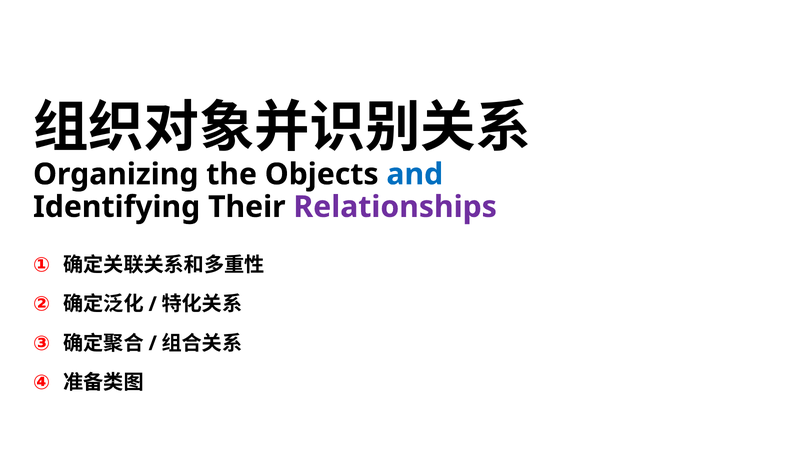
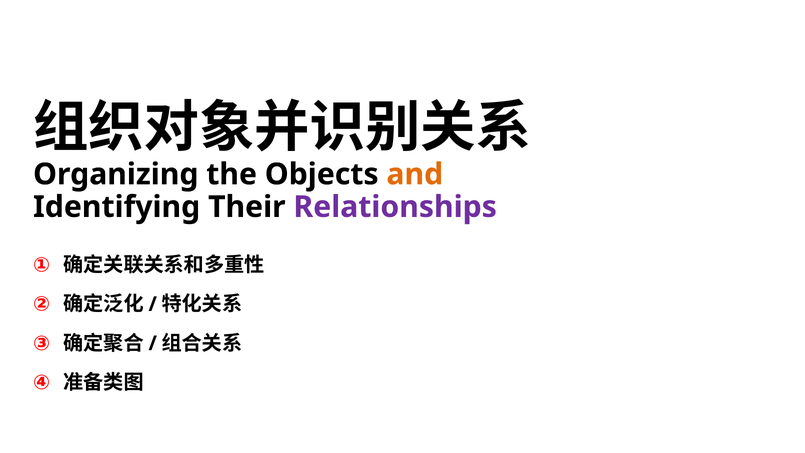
and colour: blue -> orange (415, 174)
